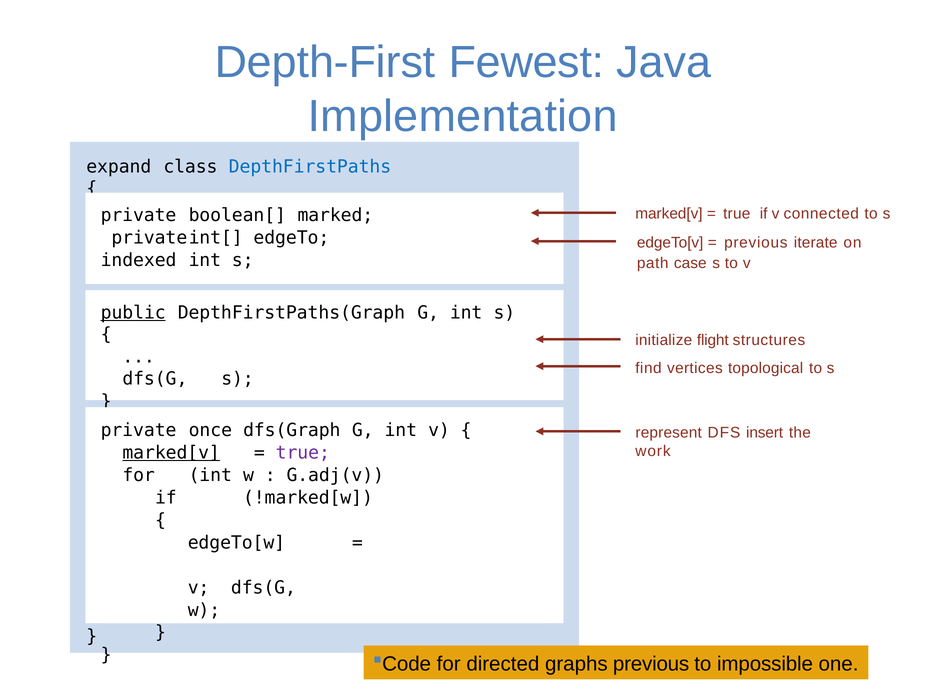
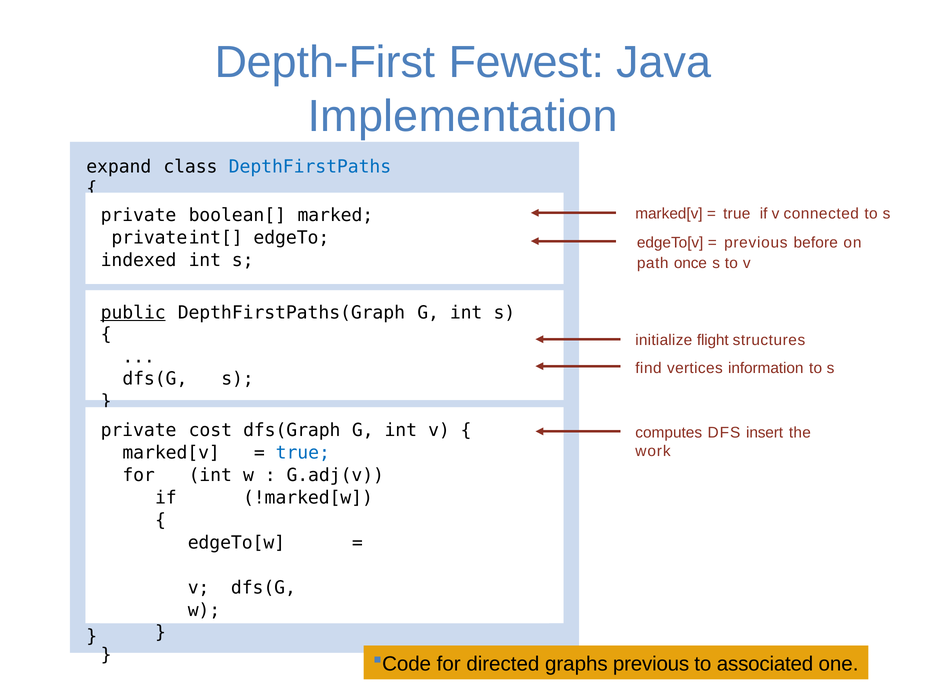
iterate: iterate -> before (816, 243)
case: case -> once (690, 263)
topological: topological -> information (766, 368)
once: once -> cost (210, 430)
represent: represent -> computes (669, 433)
marked[v underline: present -> none (171, 453)
true colour: purple -> blue (303, 453)
impossible: impossible -> associated (765, 664)
